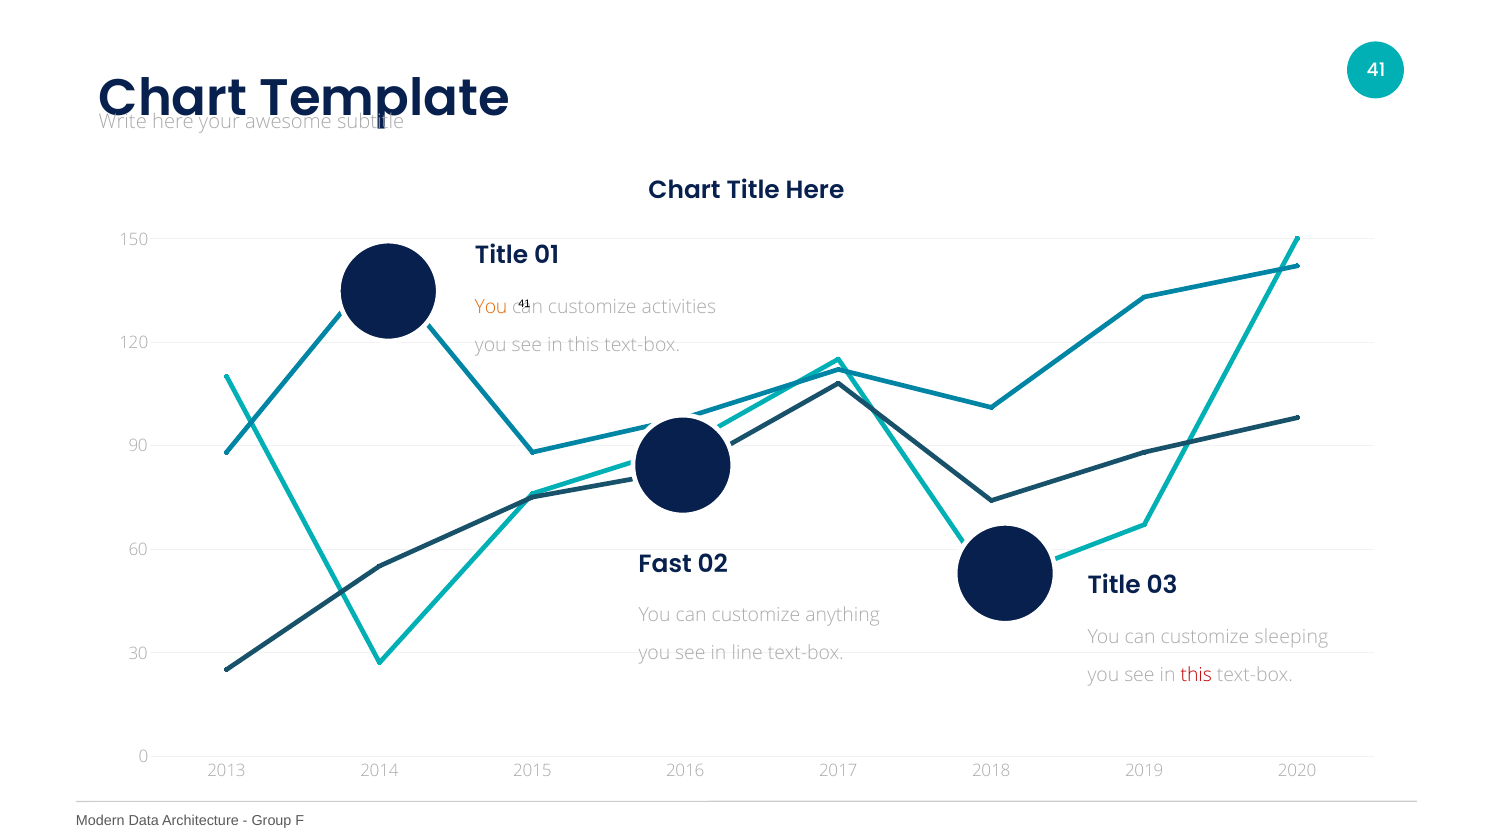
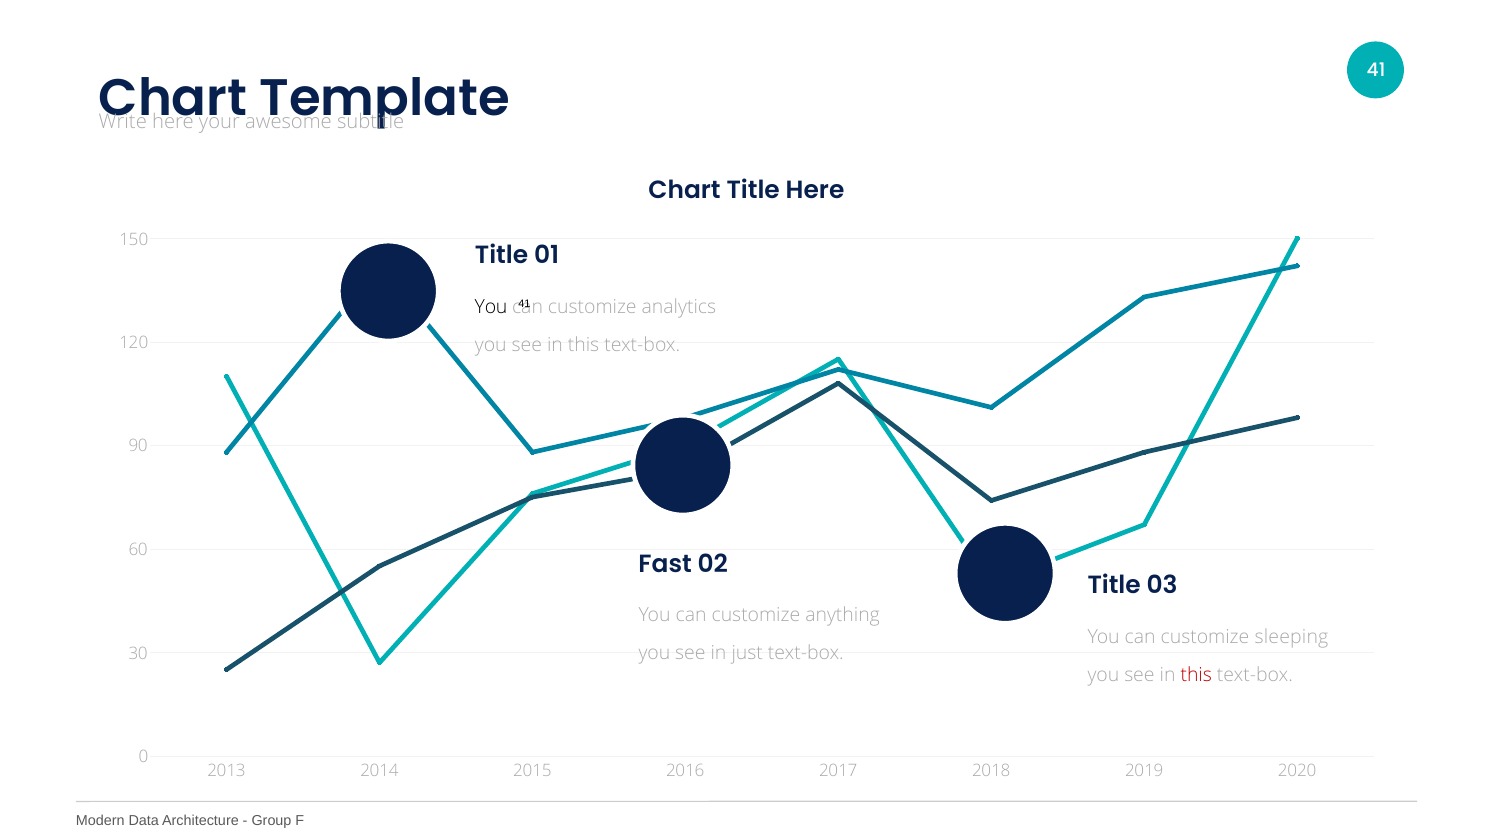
You colour: orange -> black (491, 307)
activities: activities -> analytics (679, 307)
line: line -> just (747, 654)
